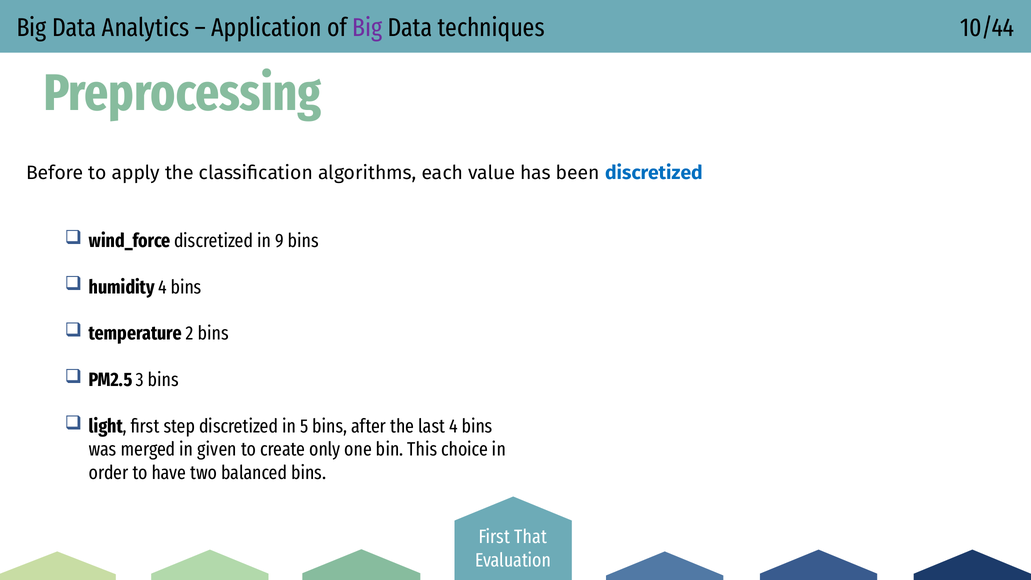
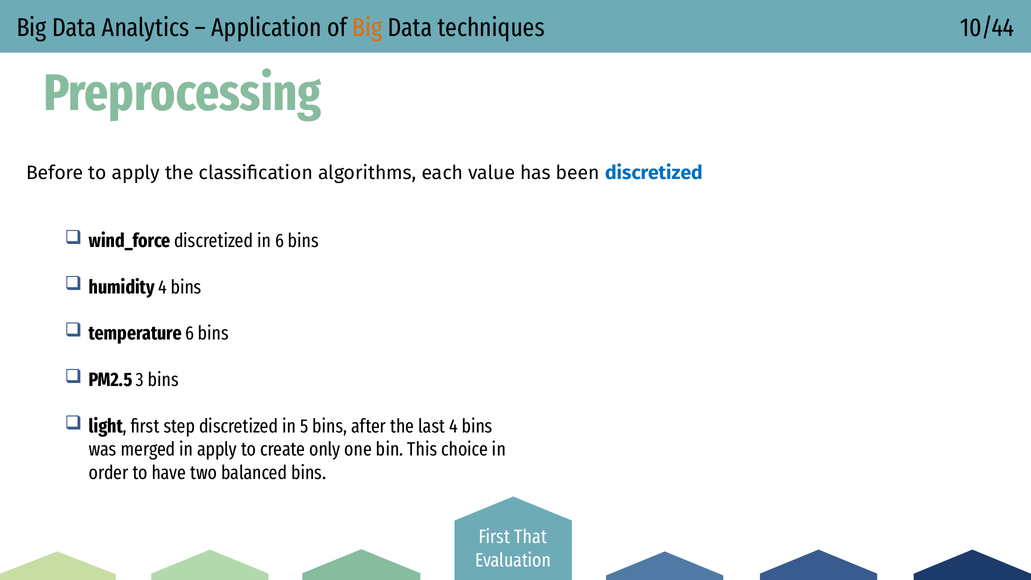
Big colour: purple -> orange (367, 28)
in 9: 9 -> 6 (280, 241)
temperature 2: 2 -> 6 (190, 334)
in given: given -> apply (217, 450)
